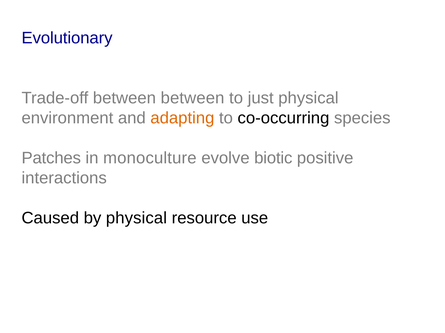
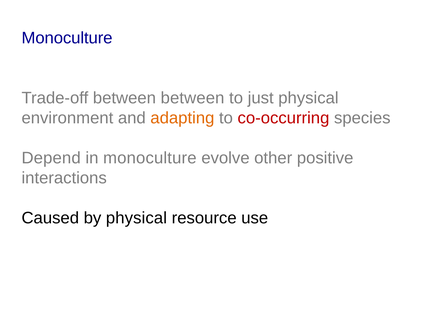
Evolutionary: Evolutionary -> Monoculture (67, 38)
co-occurring colour: black -> red (283, 118)
Patches: Patches -> Depend (51, 158)
biotic: biotic -> other (273, 158)
